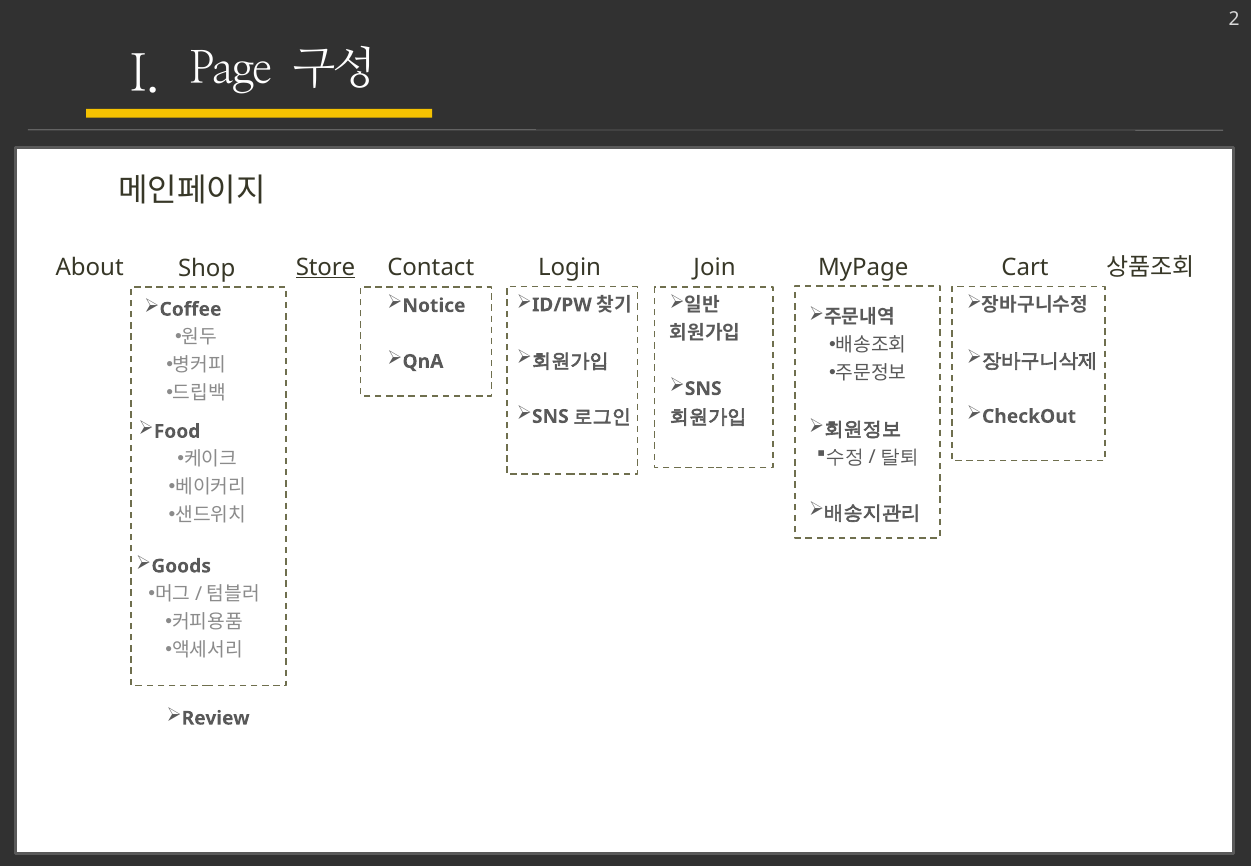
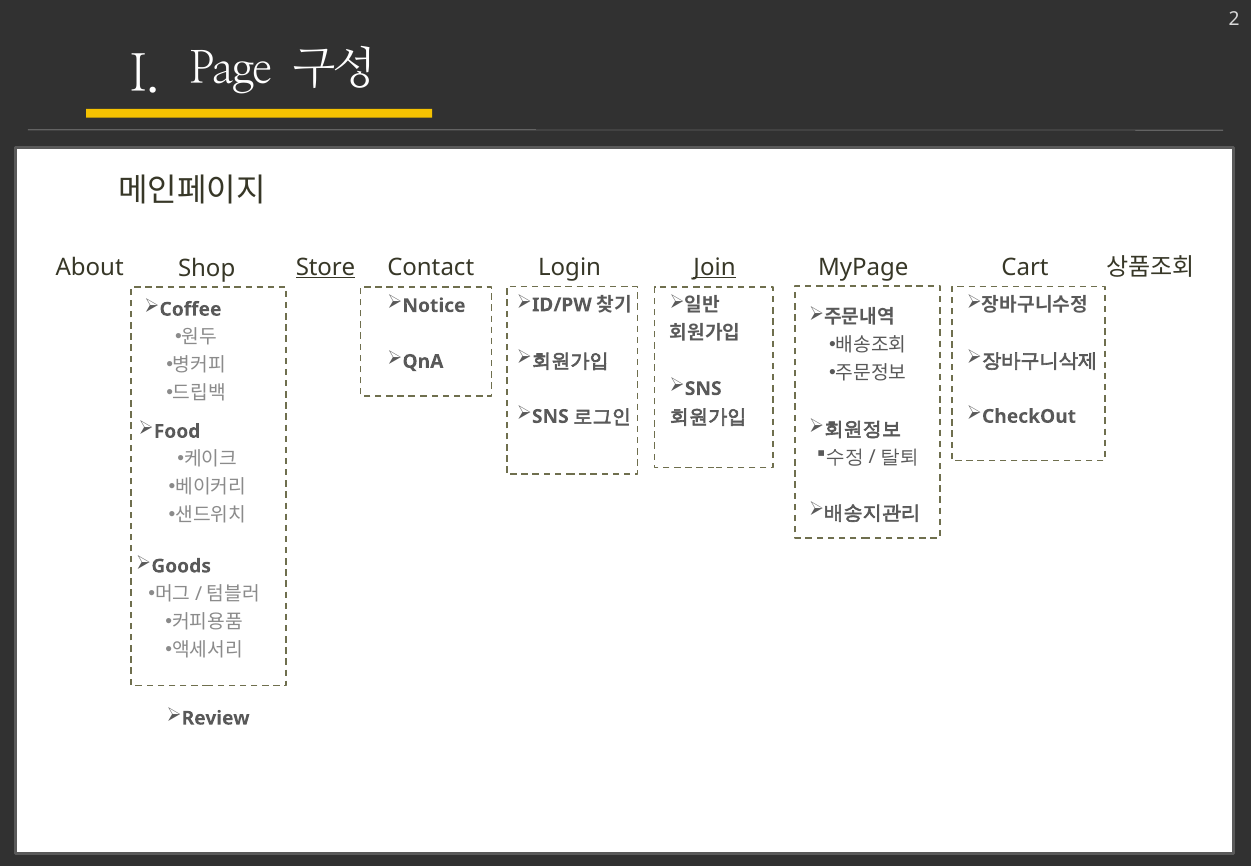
Join underline: none -> present (715, 267)
